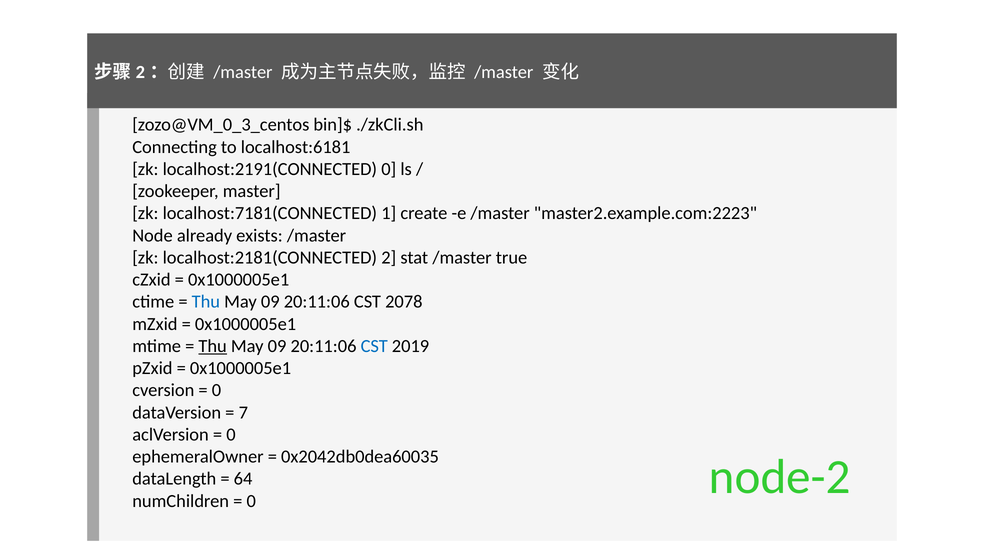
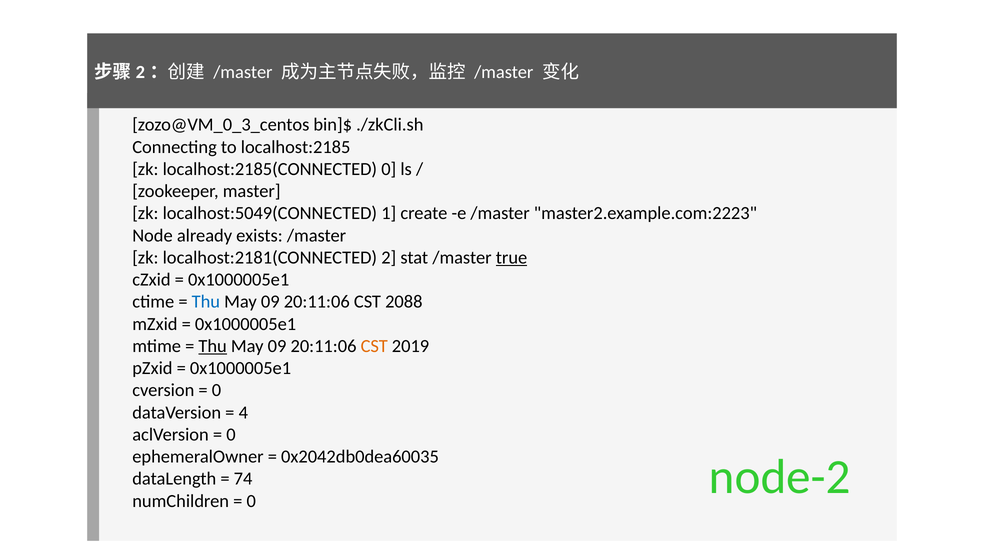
localhost:6181: localhost:6181 -> localhost:2185 (296, 147)
localhost:2191(CONNECTED: localhost:2191(CONNECTED -> localhost:2185(CONNECTED (270, 169)
localhost:7181(CONNECTED: localhost:7181(CONNECTED -> localhost:5049(CONNECTED (270, 214)
true underline: none -> present (512, 258)
2078: 2078 -> 2088 (404, 302)
CST colour: blue -> orange (374, 346)
7: 7 -> 4 (243, 413)
64: 64 -> 74 (243, 479)
